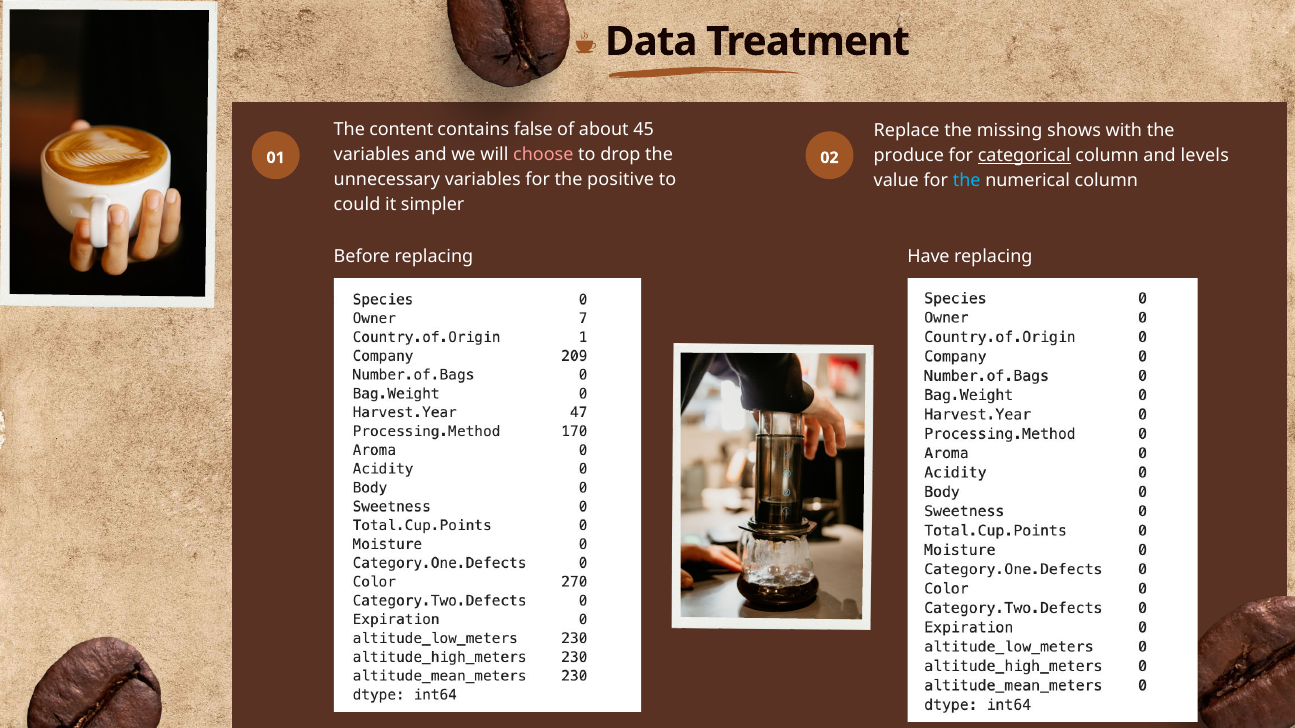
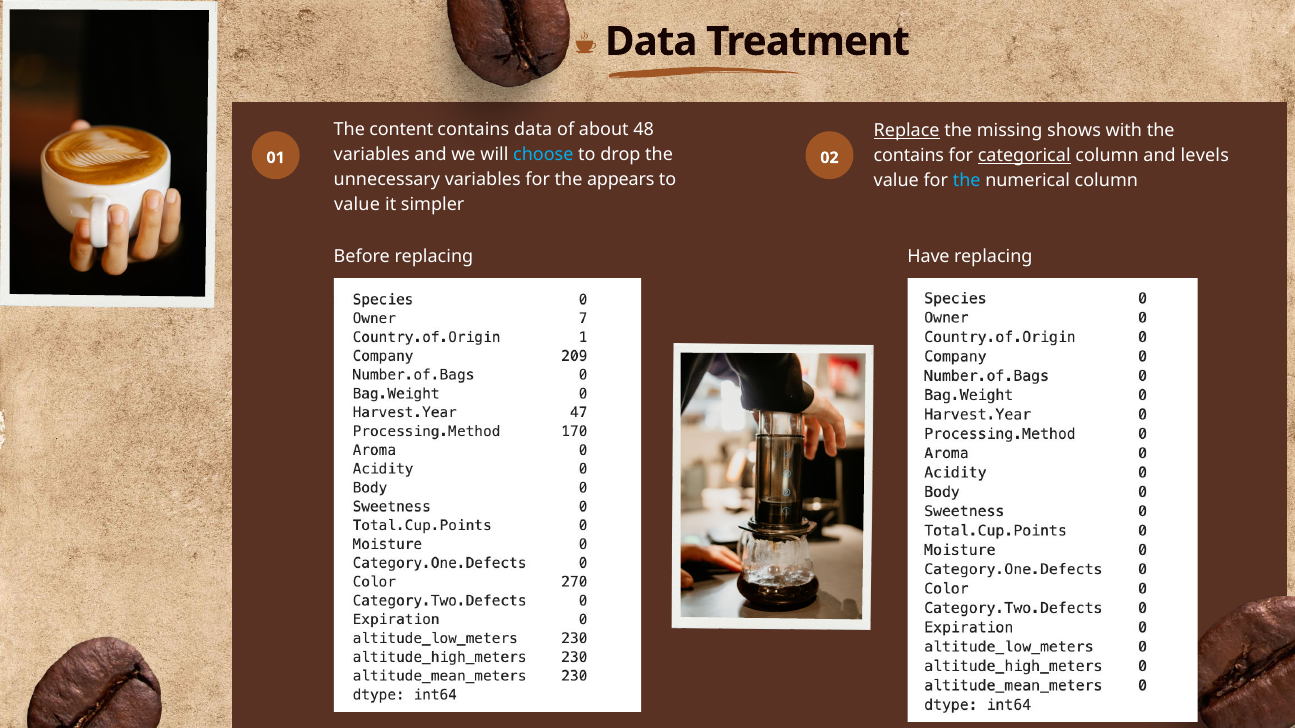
contains false: false -> data (533, 130)
45: 45 -> 48 (644, 130)
Replace underline: none -> present (907, 130)
choose colour: pink -> light blue (543, 155)
produce: produce -> contains (909, 156)
positive: positive -> appears (621, 180)
could: could -> value (357, 205)
